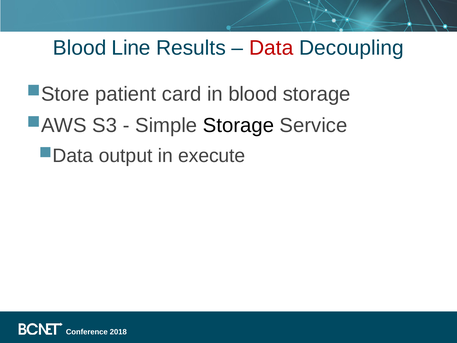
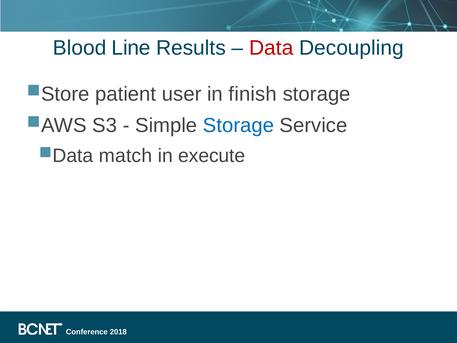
card: card -> user (182, 94)
in blood: blood -> finish (253, 94)
Storage colour: black -> blue (238, 125)
output: output -> match (126, 156)
